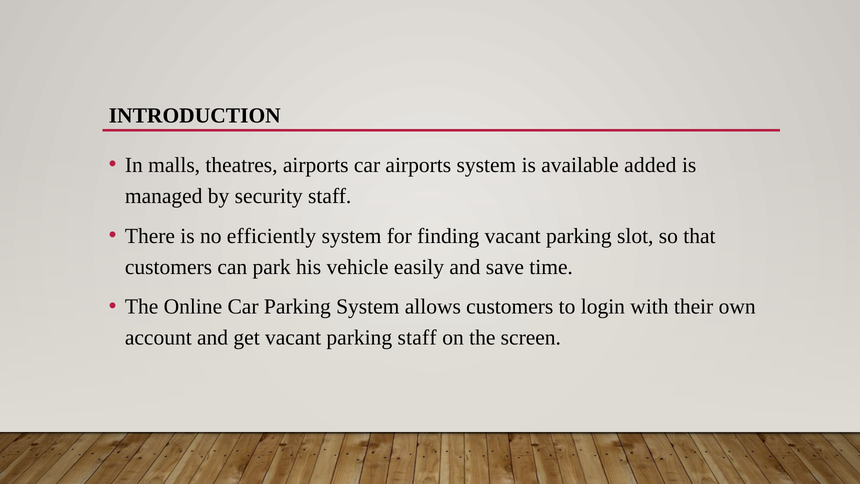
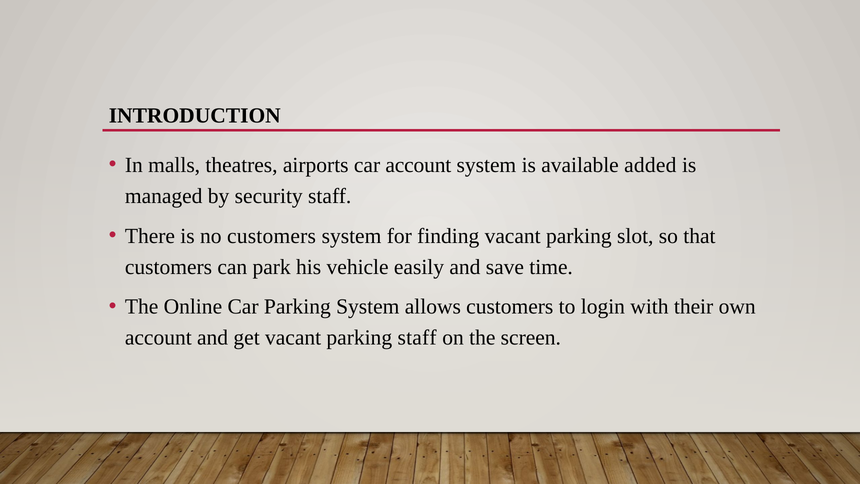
car airports: airports -> account (418, 165)
no efficiently: efficiently -> customers (271, 236)
